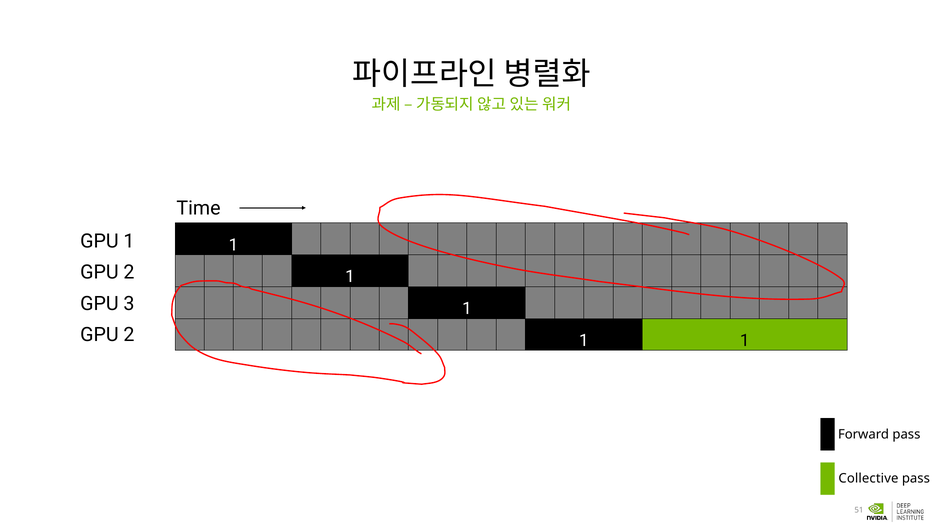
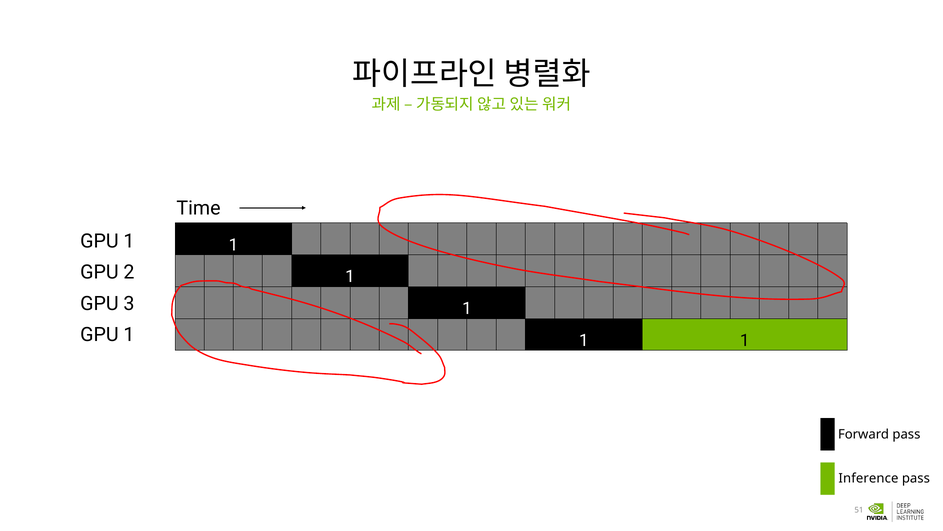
2: 2 -> 1 (129, 335)
Collective: Collective -> Inference (868, 478)
